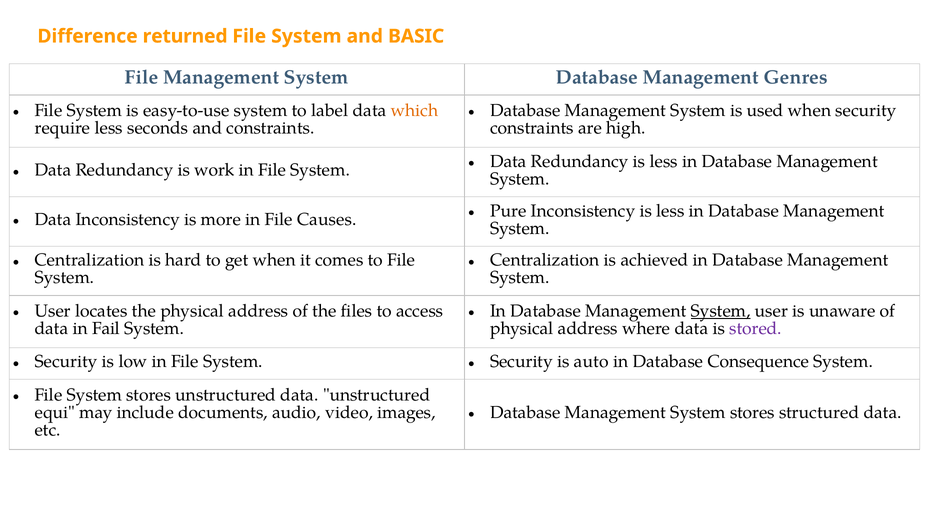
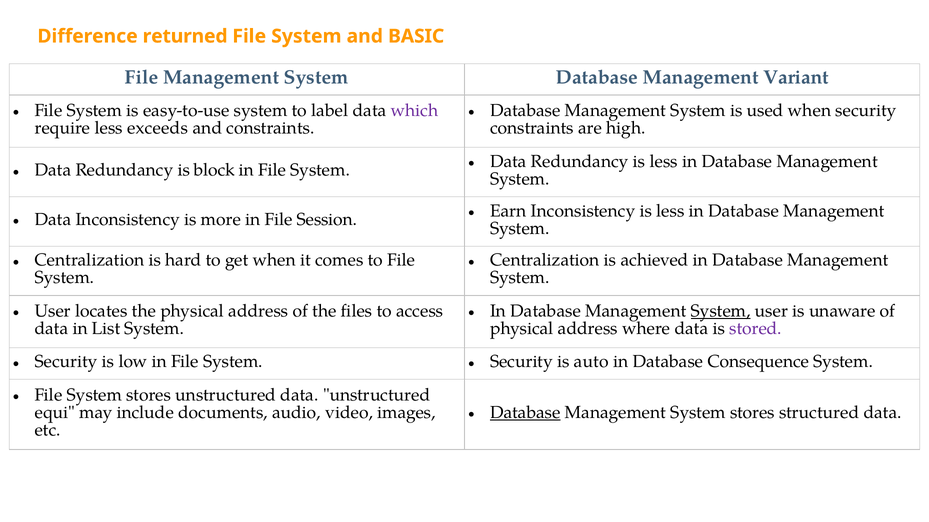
Genres: Genres -> Variant (796, 77)
which colour: orange -> purple (415, 111)
seconds: seconds -> exceeds (158, 128)
work: work -> block (214, 170)
Pure: Pure -> Earn (508, 211)
Causes: Causes -> Session (327, 220)
Fail: Fail -> List (106, 329)
Database underline: none -> present (525, 413)
